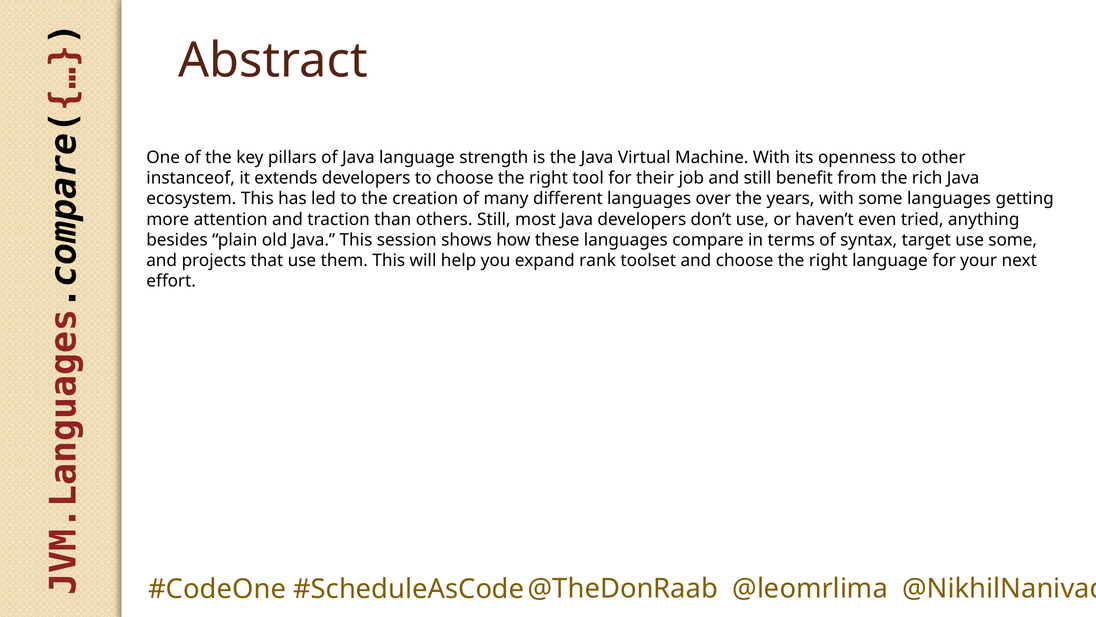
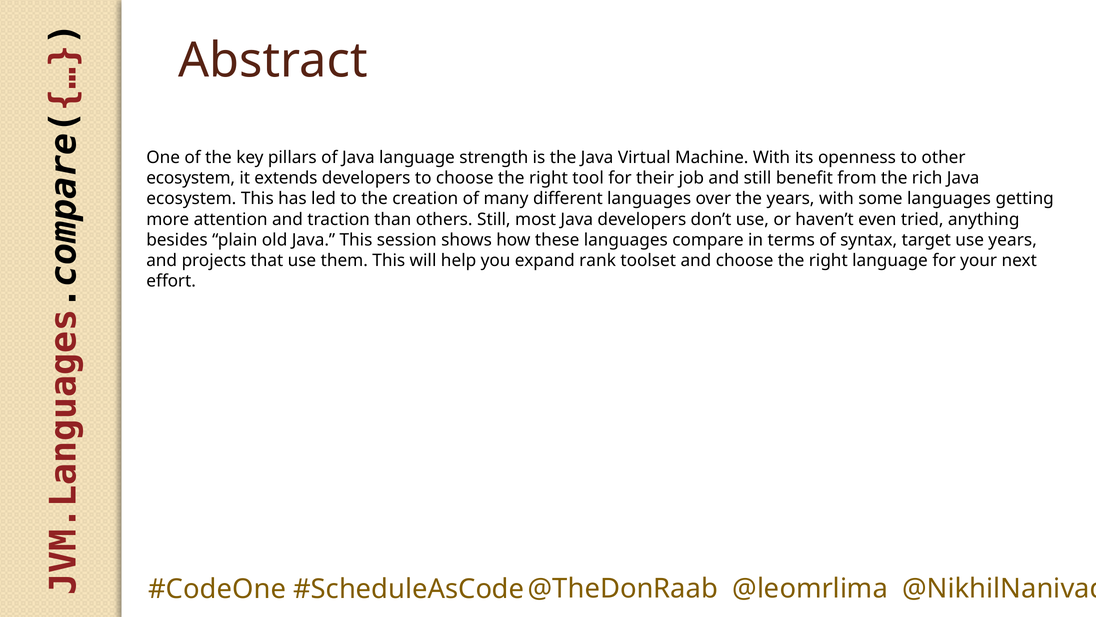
instanceof: instanceof -> ecosystem (191, 178)
use some: some -> years (1013, 240)
